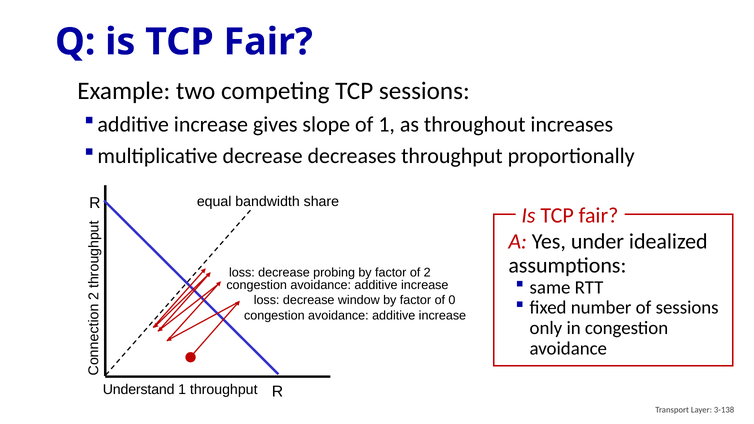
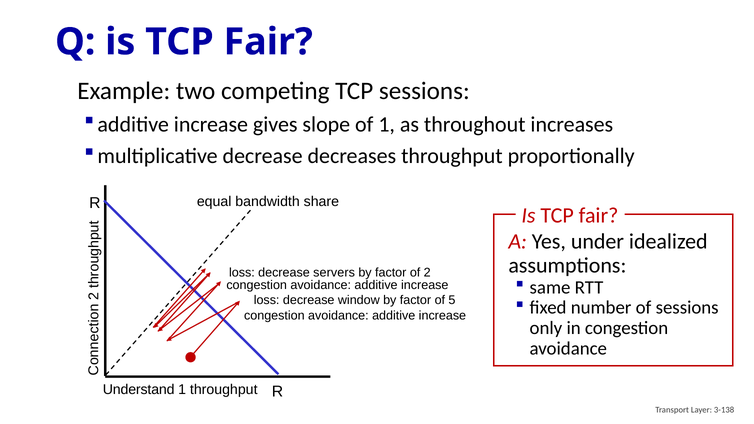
probing: probing -> servers (334, 273)
0: 0 -> 5 (452, 300)
